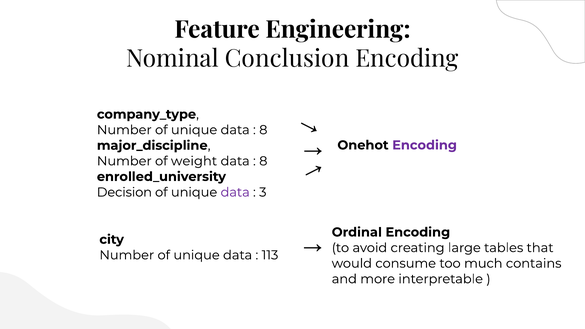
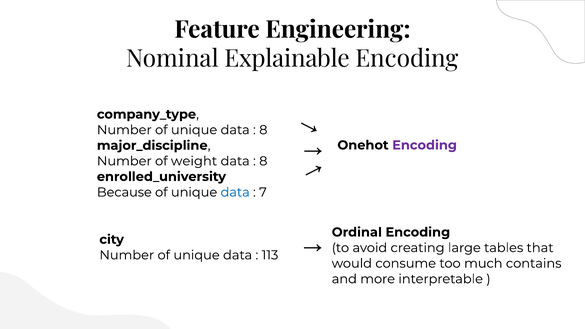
Conclusion: Conclusion -> Explainable (287, 59)
Decision: Decision -> Because (124, 192)
data colour: purple -> blue (235, 192)
3: 3 -> 7 (263, 192)
